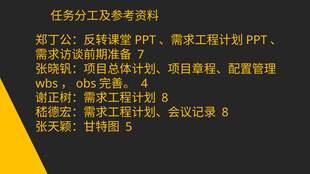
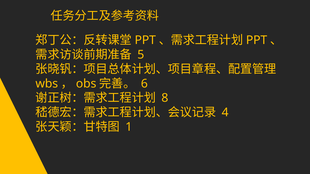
7: 7 -> 5 (141, 55)
4: 4 -> 6 (144, 84)
8: 8 -> 4 (225, 113)
5: 5 -> 1 (129, 127)
